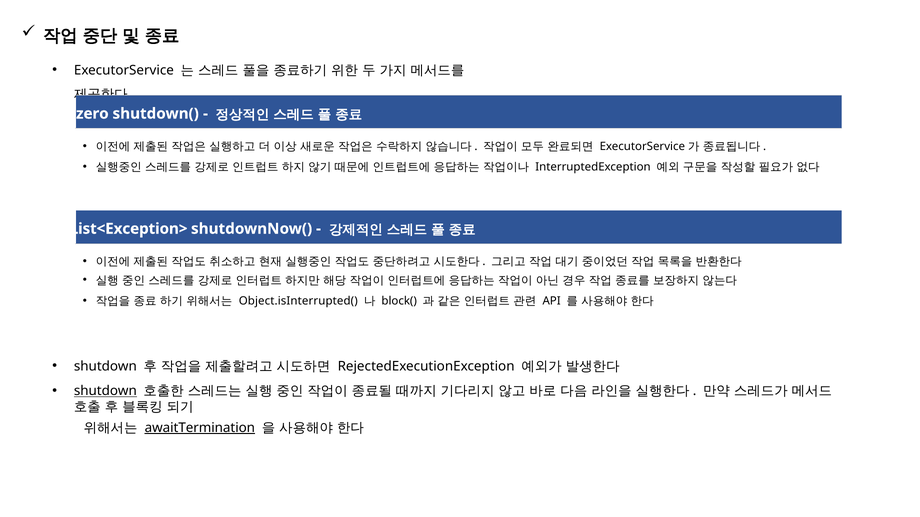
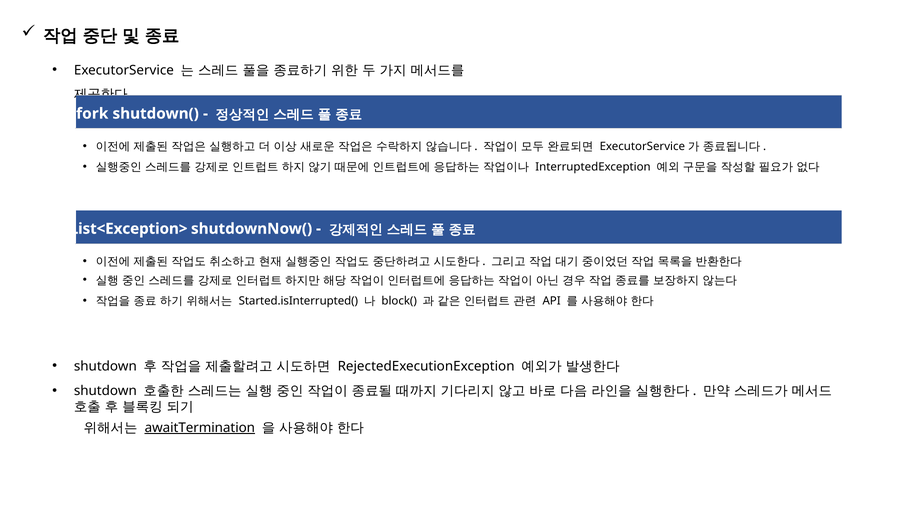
zero: zero -> fork (92, 114)
Object.isInterrupted(: Object.isInterrupted( -> Started.isInterrupted( (298, 301)
shutdown underline: present -> none (105, 391)
